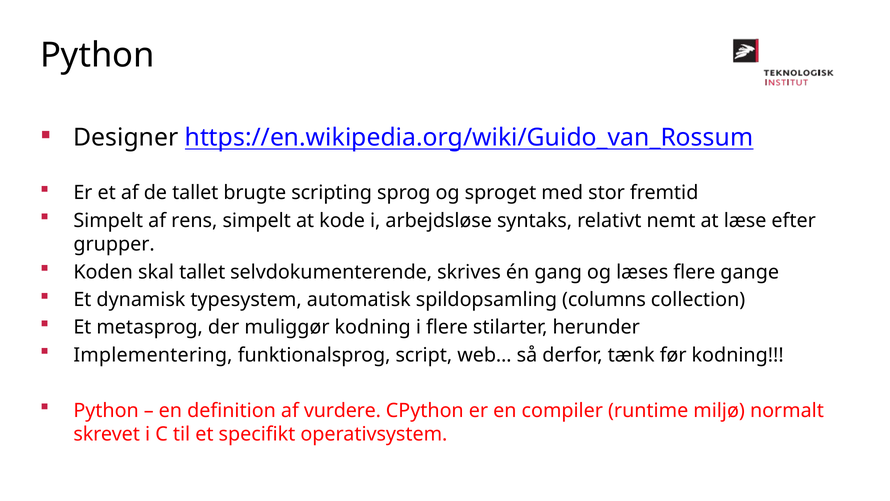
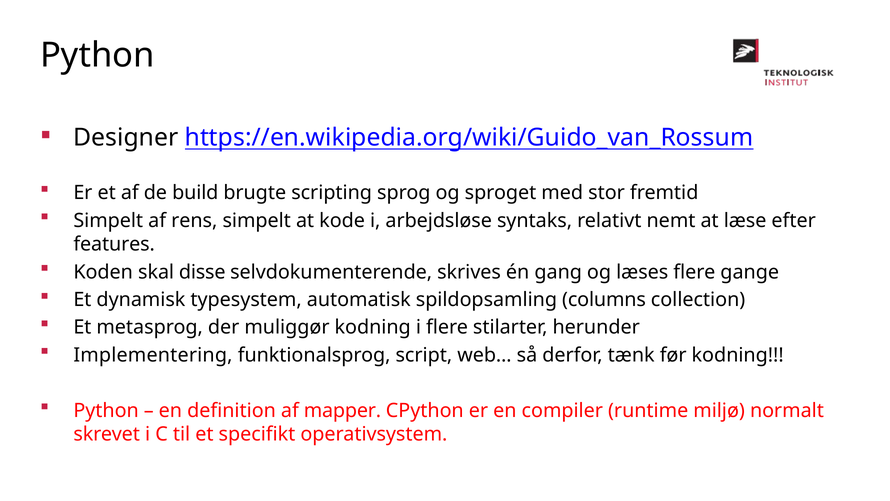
de tallet: tallet -> build (195, 193)
grupper: grupper -> features (114, 244)
skal tallet: tallet -> disse (202, 272)
vurdere: vurdere -> mapper (342, 410)
